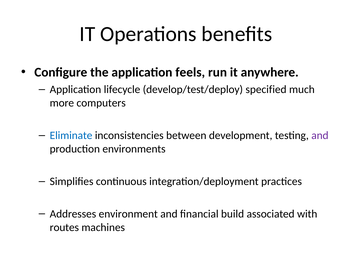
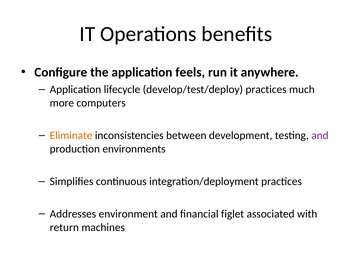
develop/test/deploy specified: specified -> practices (266, 89)
Eliminate colour: blue -> orange (71, 135)
build: build -> figlet (233, 214)
routes: routes -> return (64, 227)
